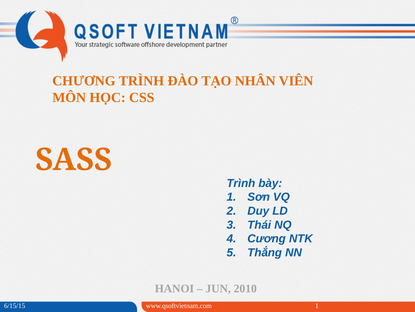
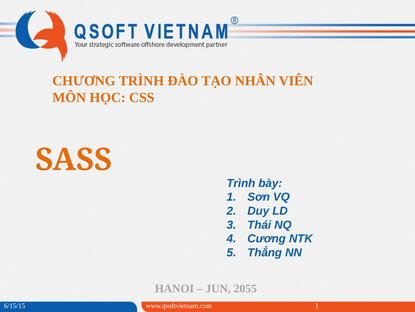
2010: 2010 -> 2055 (245, 288)
